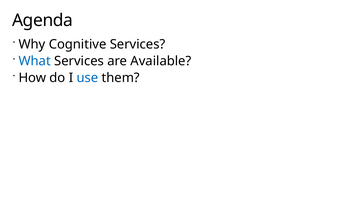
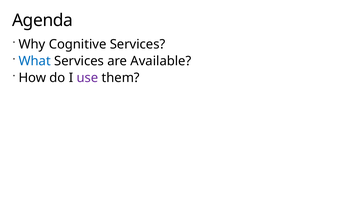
use colour: blue -> purple (87, 78)
